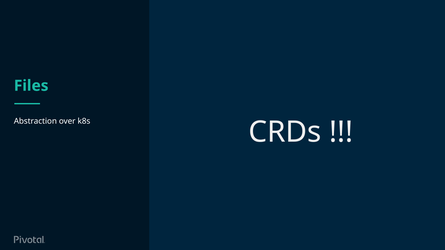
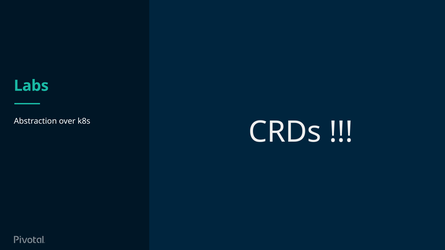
Files: Files -> Labs (31, 86)
